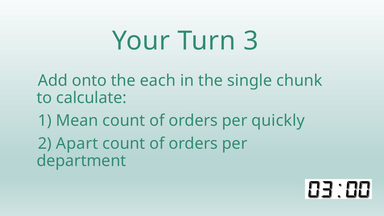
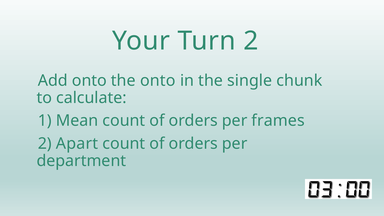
Turn 3: 3 -> 2 (251, 41)
the each: each -> onto (158, 80)
quickly: quickly -> frames (278, 121)
